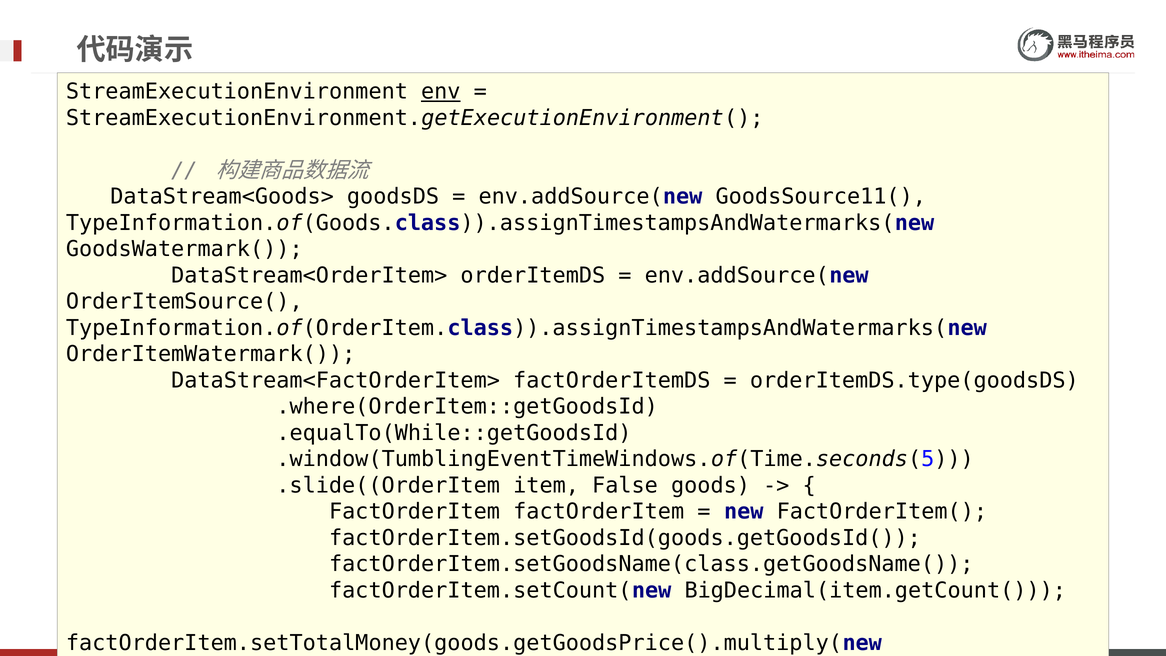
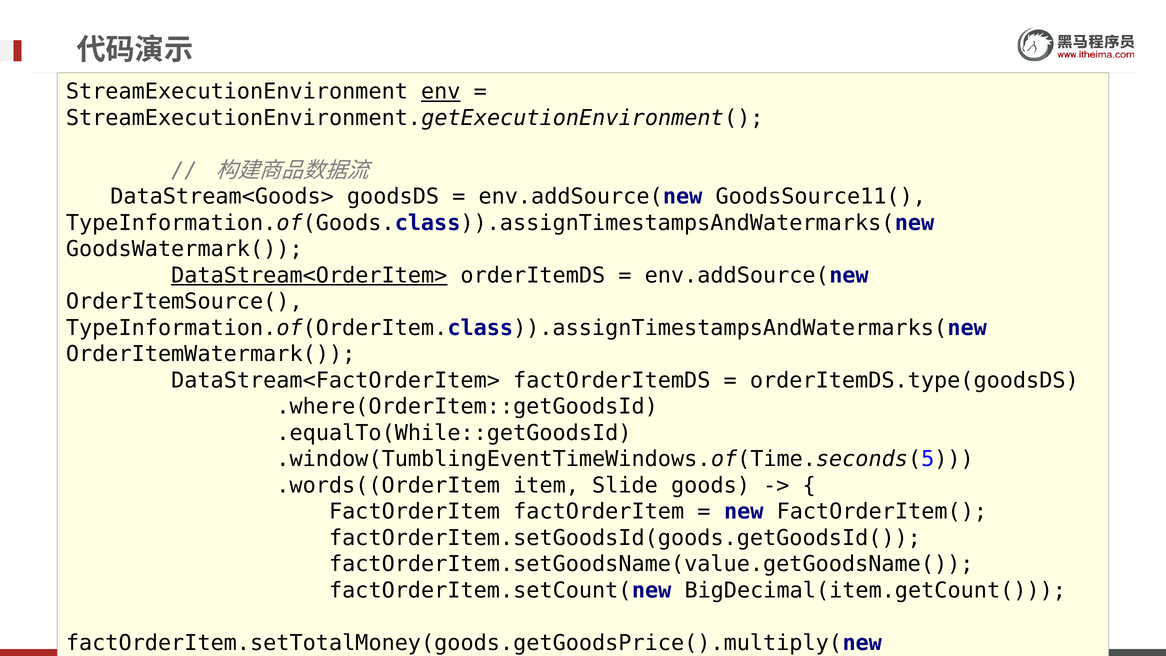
DataStream<OrderItem> underline: none -> present (309, 275)
.slide((OrderItem: .slide((OrderItem -> .words((OrderItem (388, 485)
False: False -> Slide (625, 485)
factOrderItem.setGoodsName(class.getGoodsName(: factOrderItem.setGoodsName(class.getGoodsName( -> factOrderItem.setGoodsName(value.getGoodsName( (651, 564)
